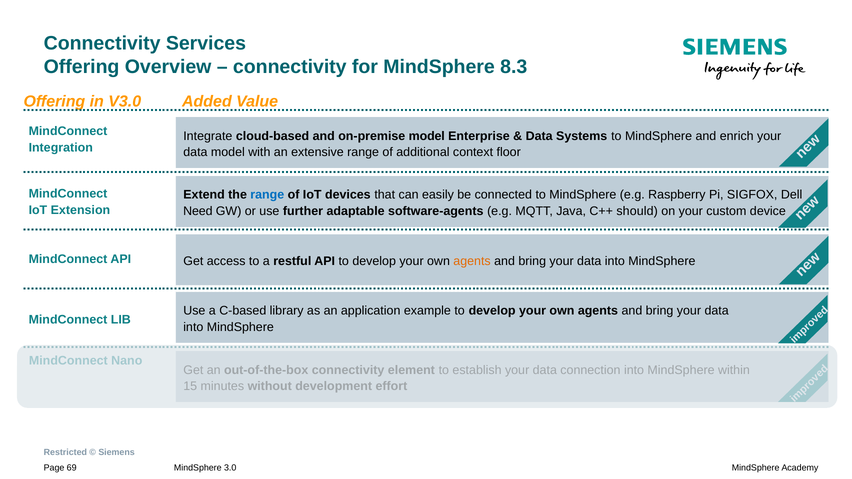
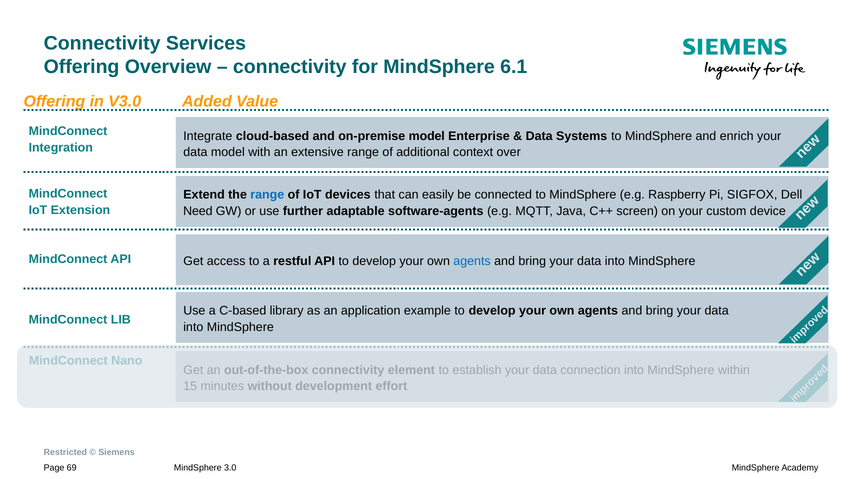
8.3: 8.3 -> 6.1 (514, 67)
floor: floor -> over (509, 152)
should: should -> screen (637, 211)
agents colour: orange -> blue (472, 261)
